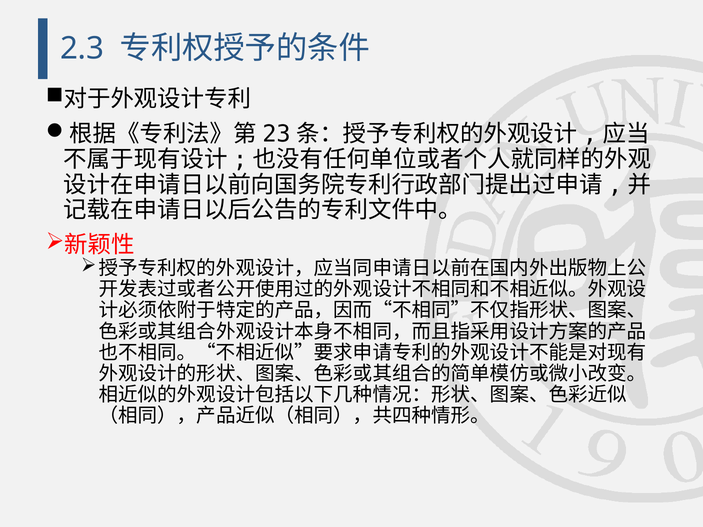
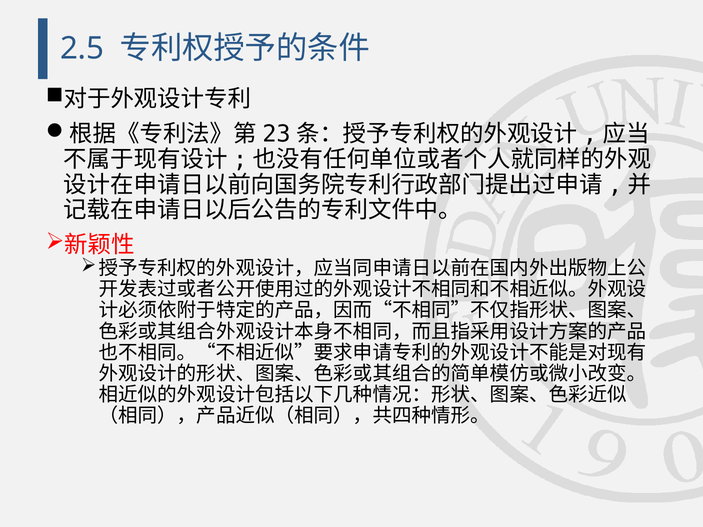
2.3: 2.3 -> 2.5 (82, 49)
